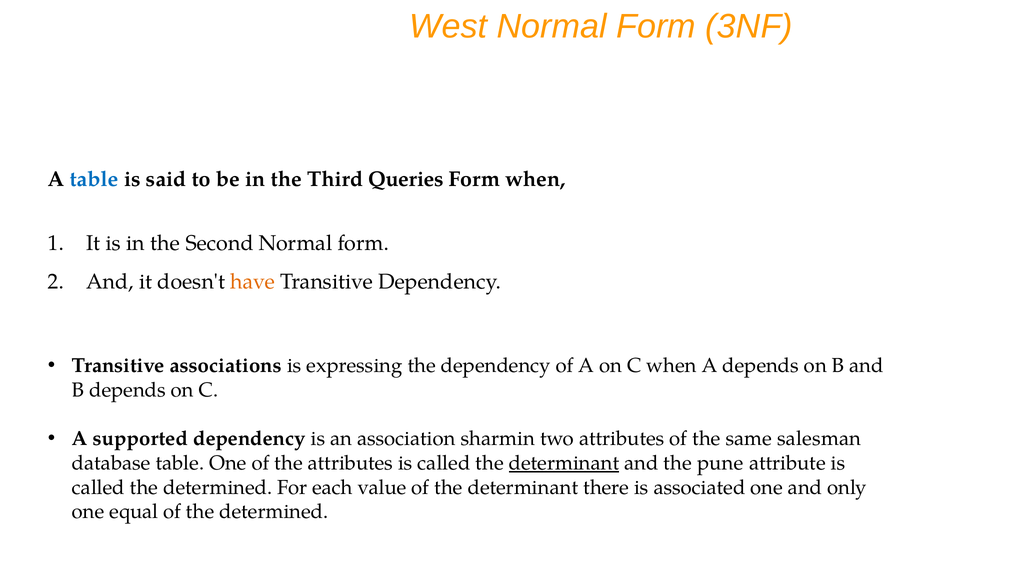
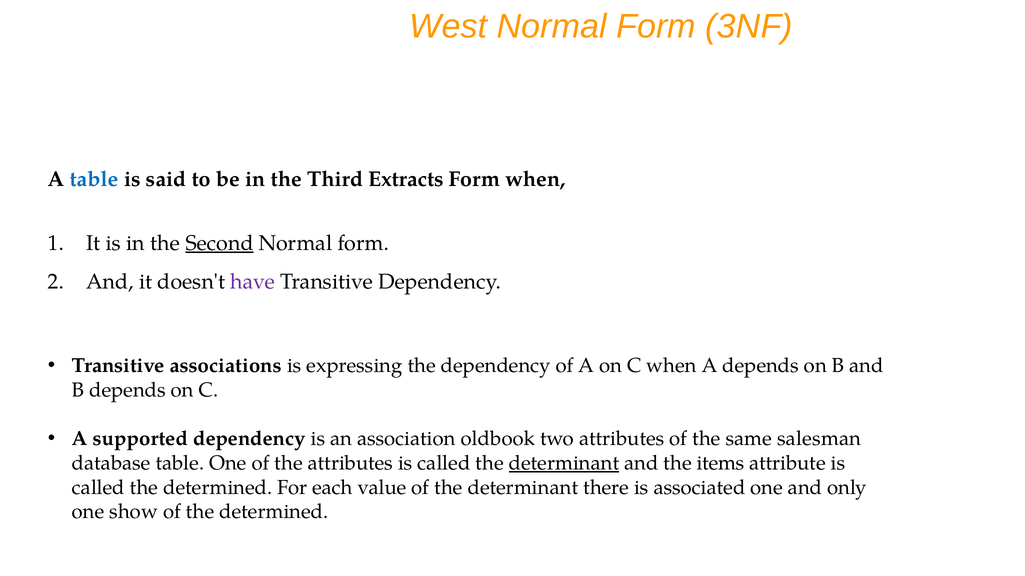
Queries: Queries -> Extracts (406, 179)
Second underline: none -> present (220, 243)
have colour: orange -> purple (253, 282)
sharmin: sharmin -> oldbook (498, 439)
pune: pune -> items (721, 463)
equal: equal -> show (134, 512)
